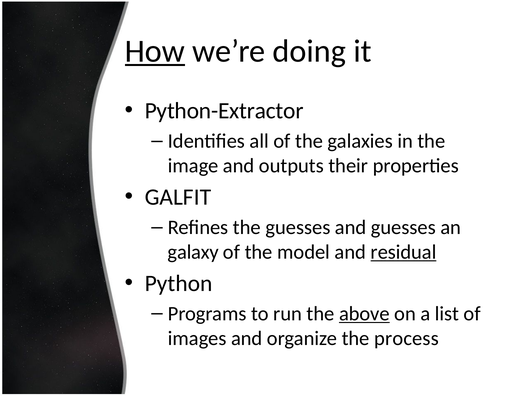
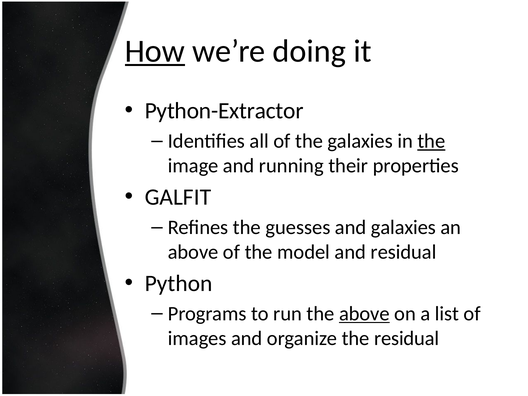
the underline: none -> present (431, 141)
outputs: outputs -> running (291, 166)
and guesses: guesses -> galaxies (403, 227)
galaxy: galaxy -> above (193, 252)
residual underline: present -> none (404, 252)
the process: process -> residual (407, 338)
